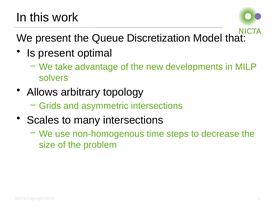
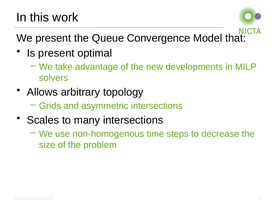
Discretization: Discretization -> Convergence (159, 38)
